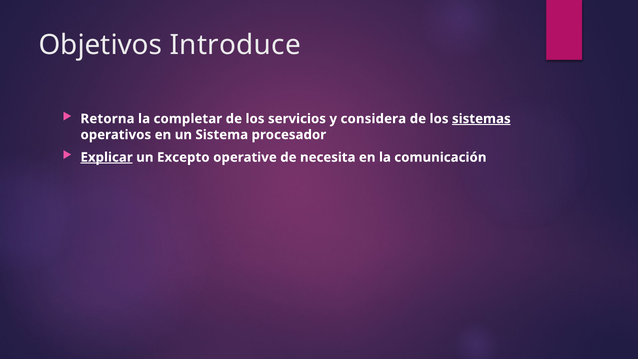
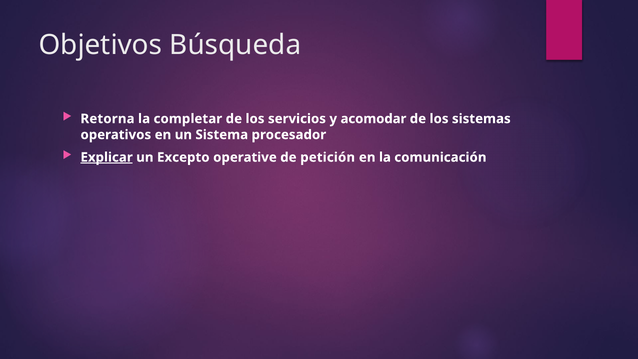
Introduce: Introduce -> Búsqueda (235, 45)
considera: considera -> acomodar (373, 119)
sistemas underline: present -> none (481, 119)
necesita: necesita -> petición (328, 157)
